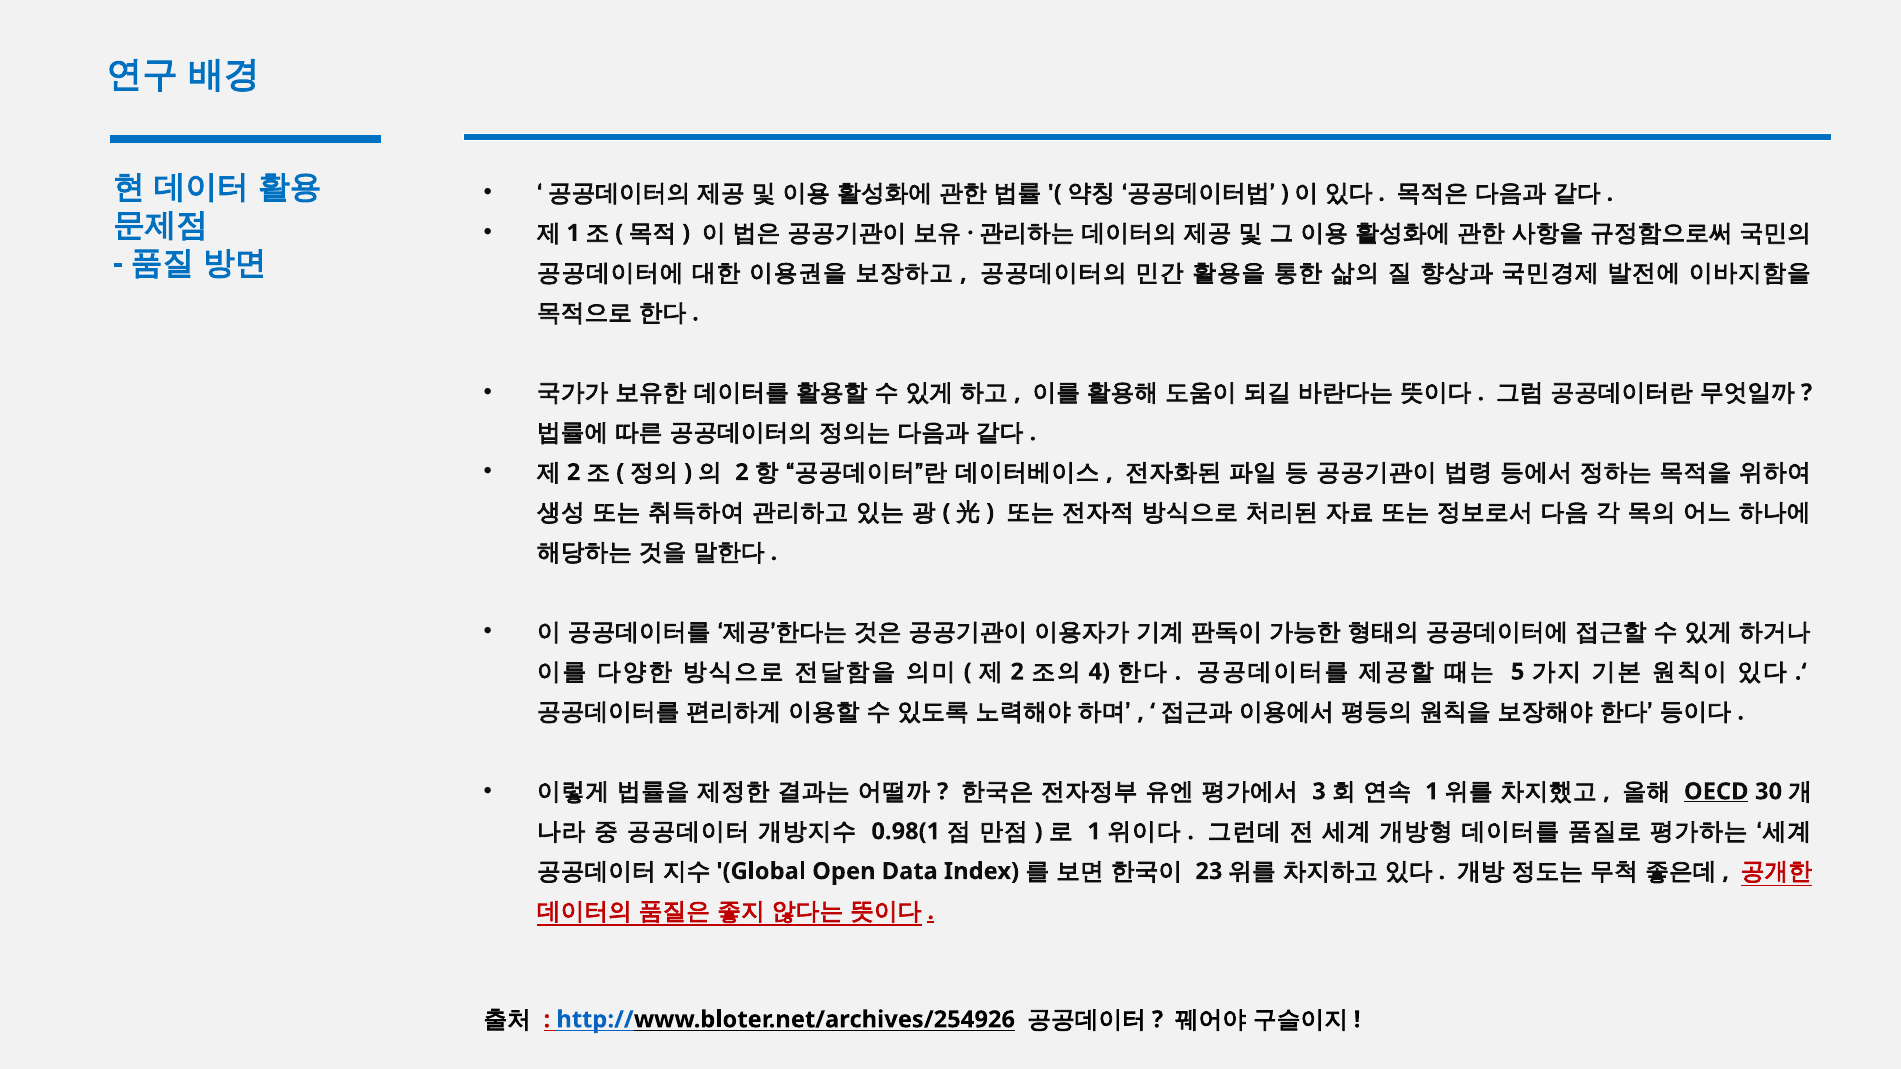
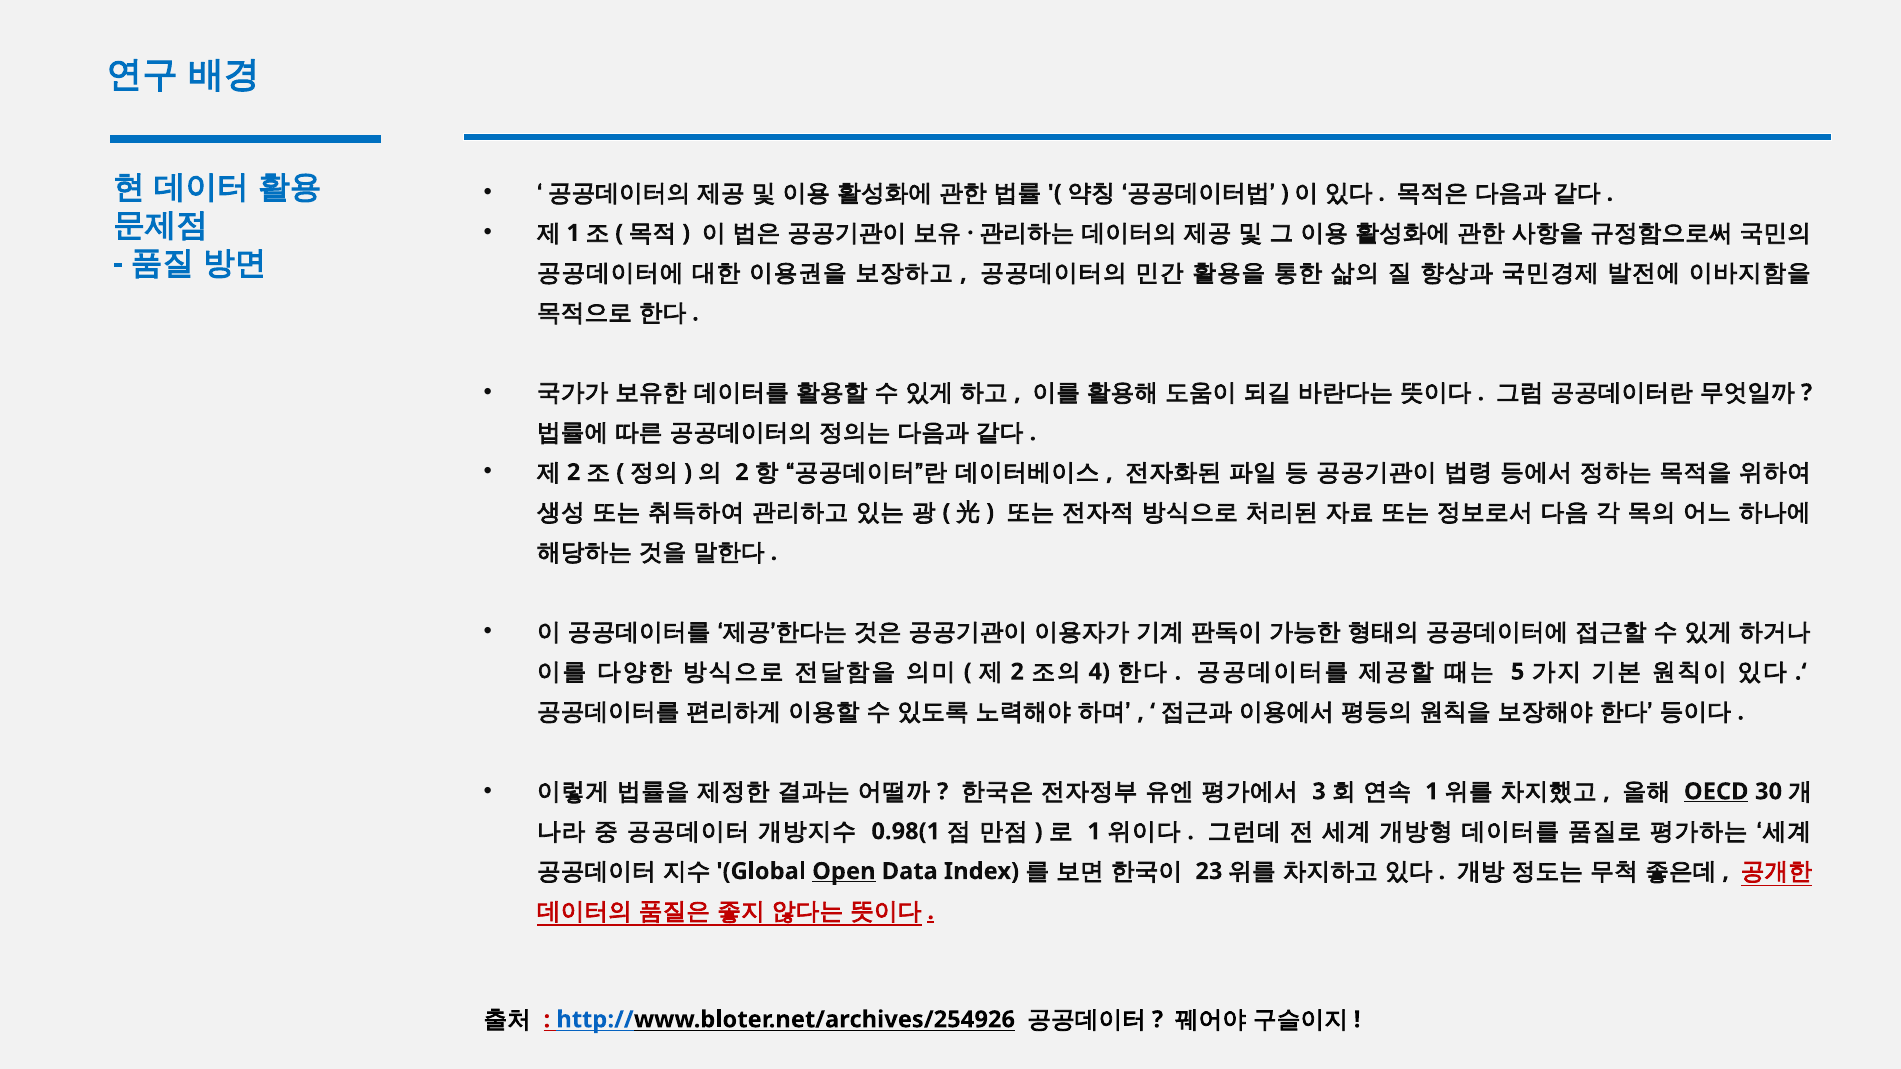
Open underline: none -> present (844, 872)
